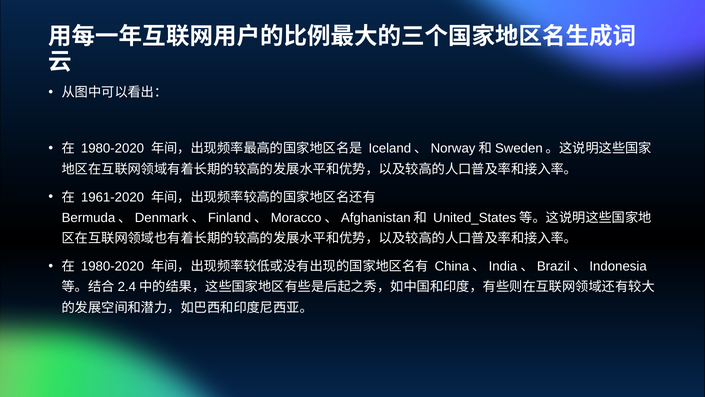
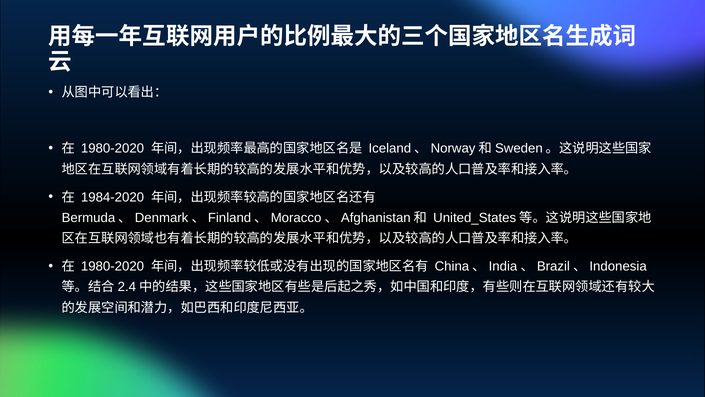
1961-2020: 1961-2020 -> 1984-2020 (113, 197)
